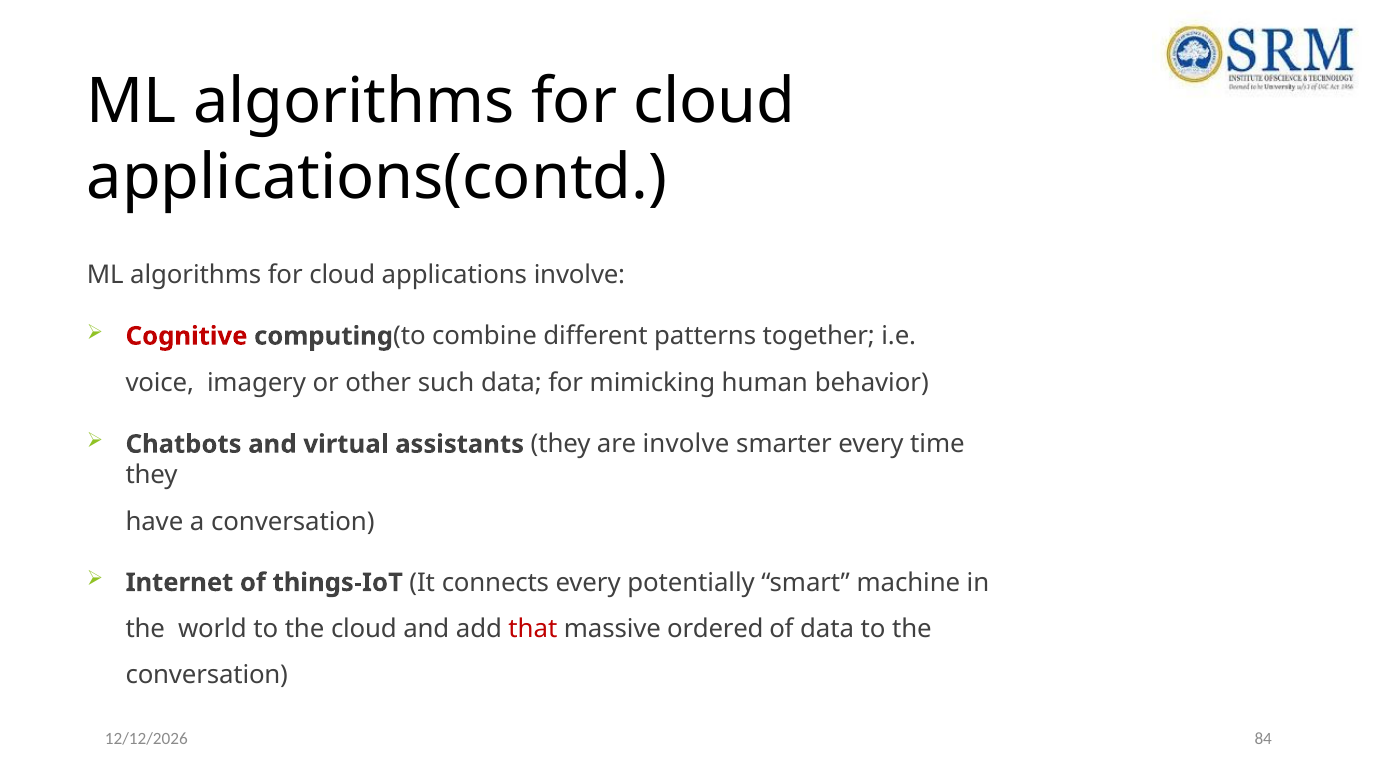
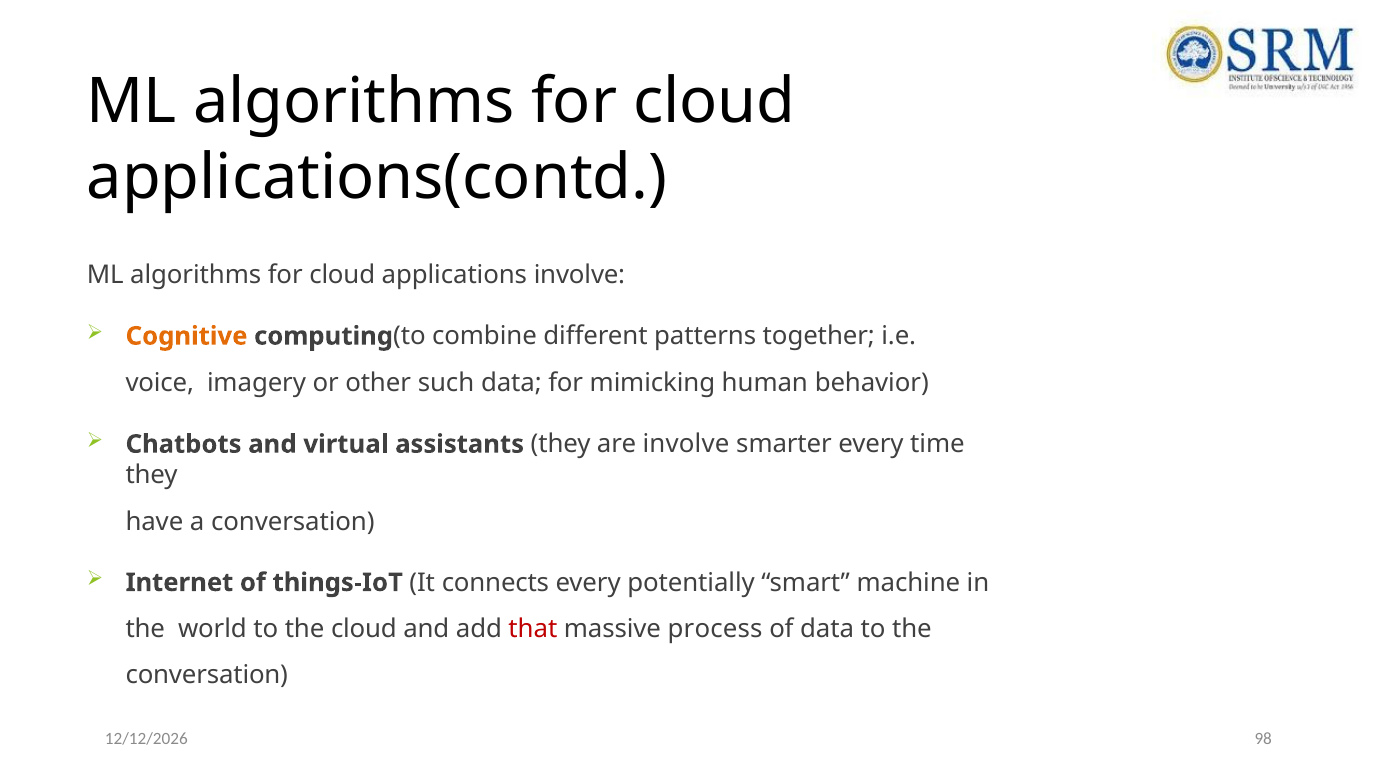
Cognitive colour: red -> orange (187, 336)
ordered: ordered -> process (715, 629)
84: 84 -> 98 (1263, 740)
